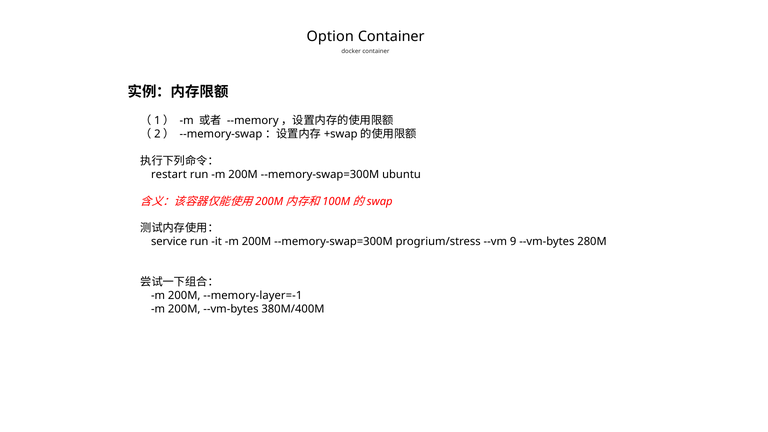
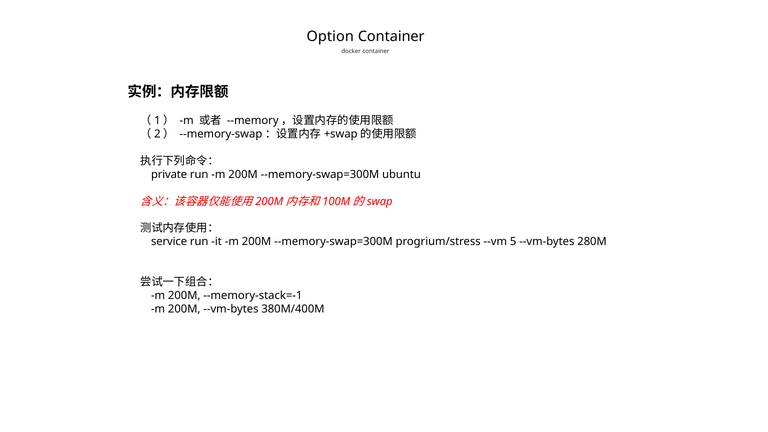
restart: restart -> private (169, 174)
9: 9 -> 5 (513, 242)
--memory-layer=-1: --memory-layer=-1 -> --memory-stack=-1 (253, 295)
